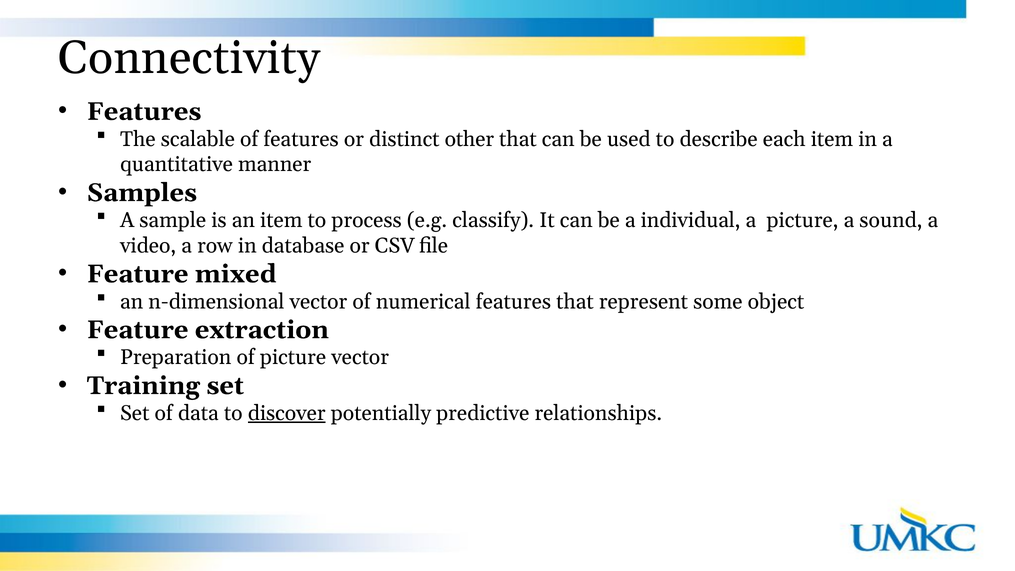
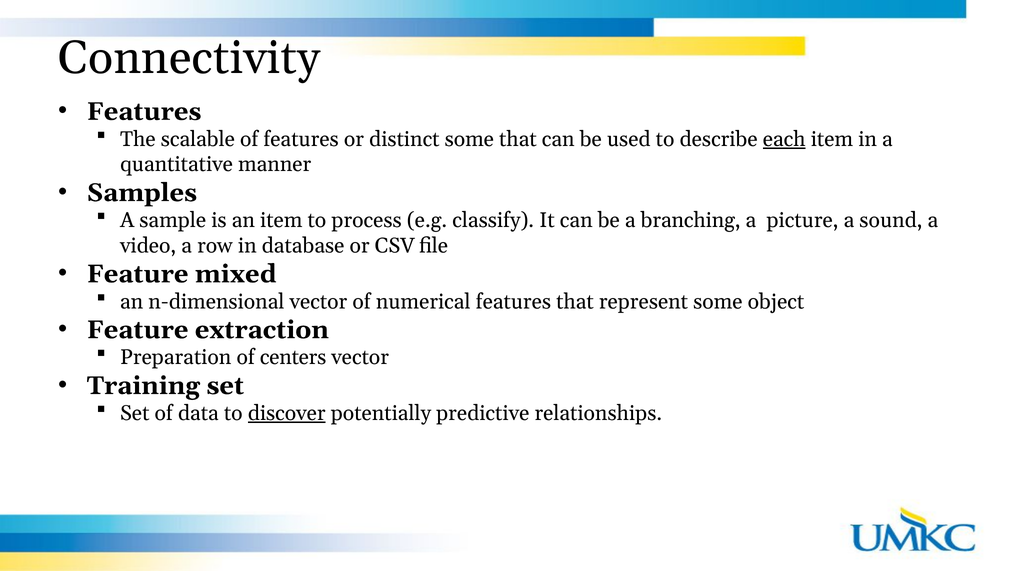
distinct other: other -> some (469, 139)
each underline: none -> present (784, 139)
individual: individual -> branching (691, 220)
of picture: picture -> centers (293, 357)
